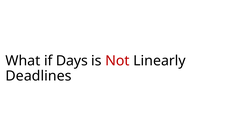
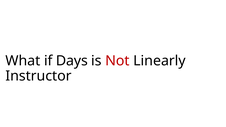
Deadlines: Deadlines -> Instructor (39, 76)
